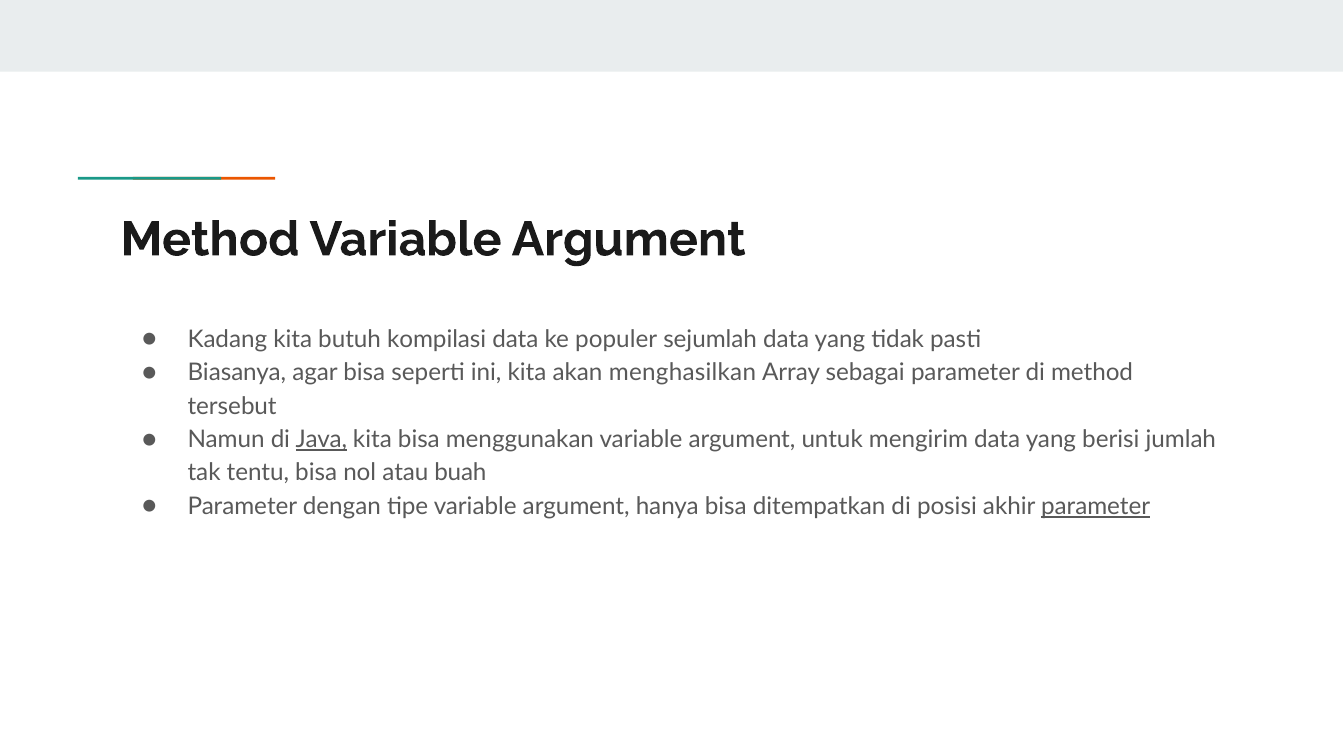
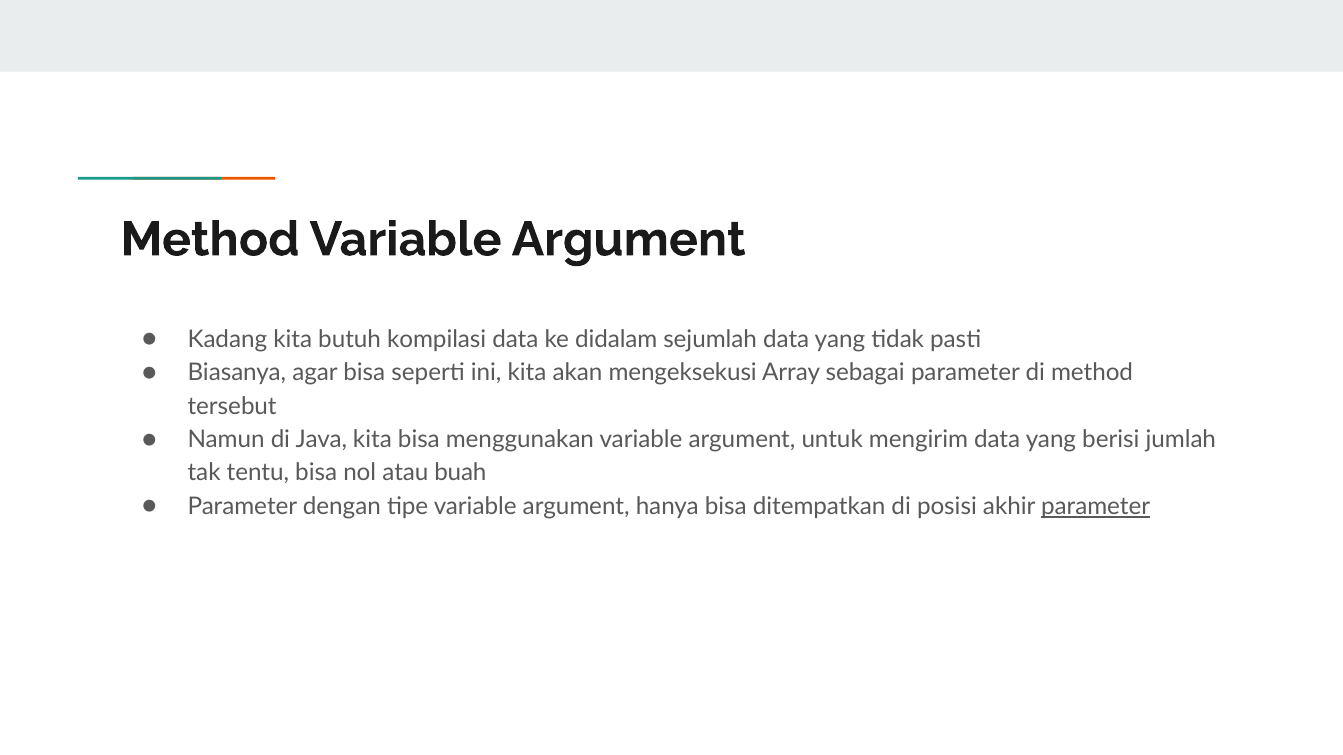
populer: populer -> didalam (616, 339)
menghasilkan: menghasilkan -> mengeksekusi (683, 373)
Java underline: present -> none (321, 440)
